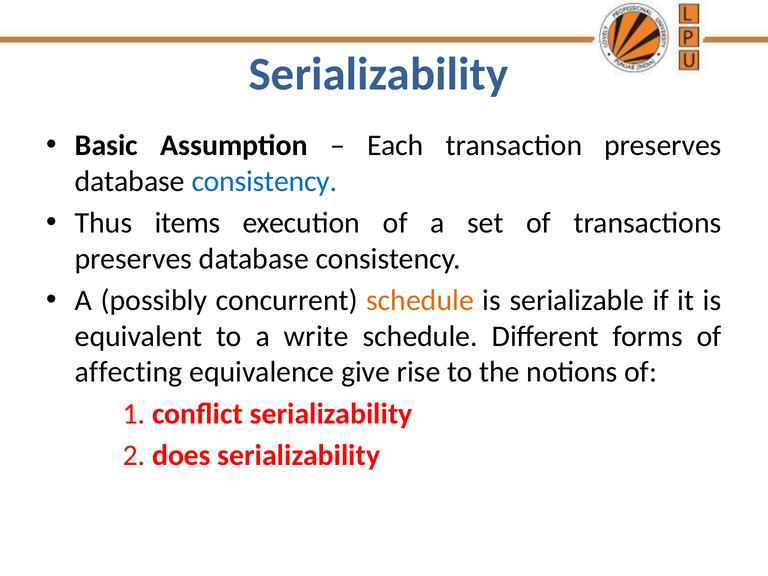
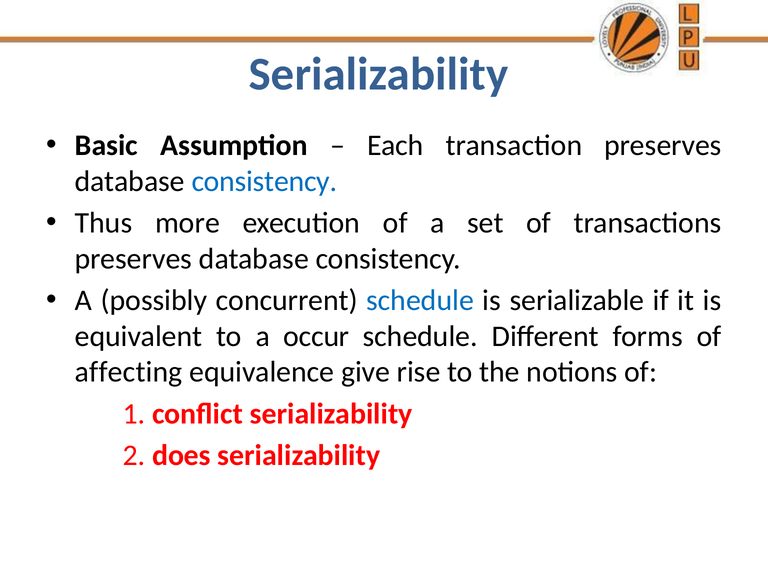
items: items -> more (187, 223)
schedule colour: orange -> blue (420, 300)
write: write -> occur (316, 336)
